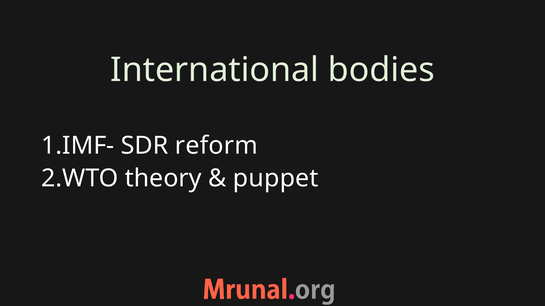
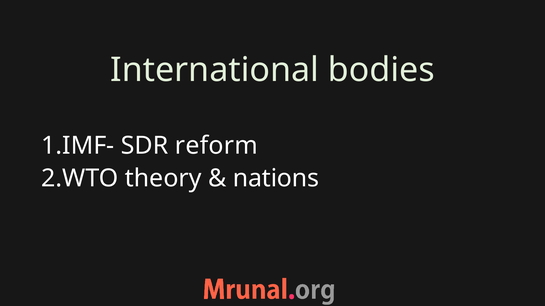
puppet: puppet -> nations (276, 179)
